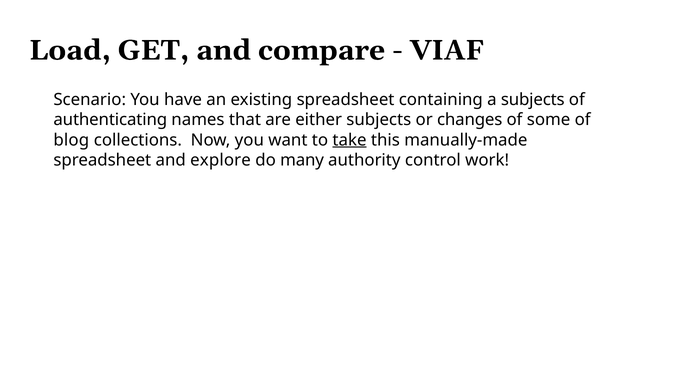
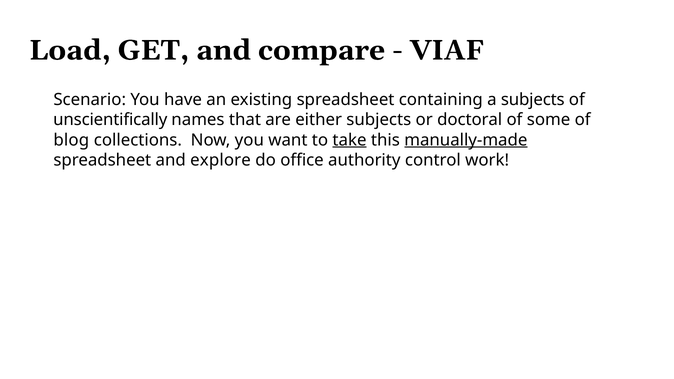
authenticating: authenticating -> unscientifically (110, 120)
changes: changes -> doctoral (470, 120)
manually-made underline: none -> present (466, 140)
many: many -> office (302, 160)
